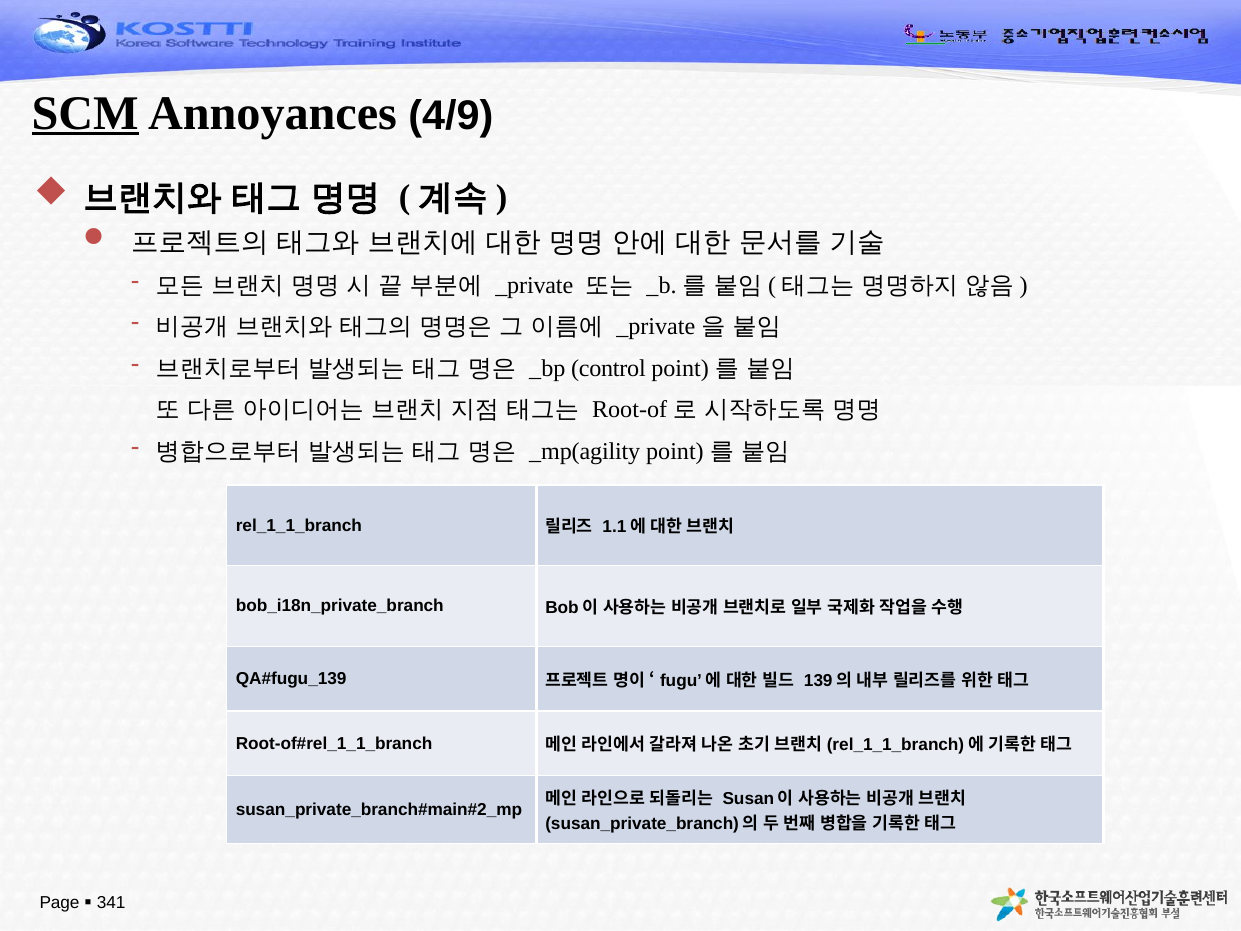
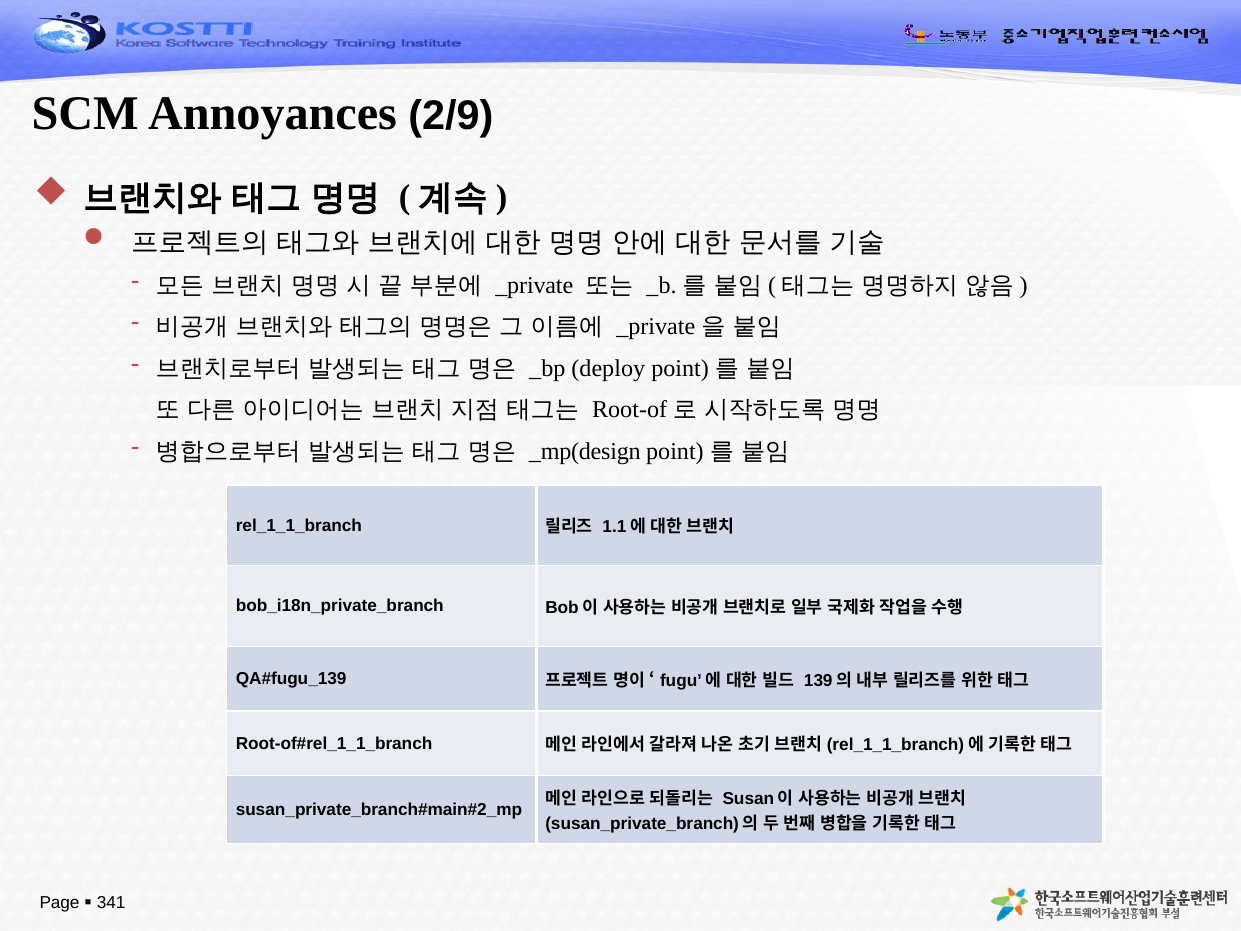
SCM underline: present -> none (85, 113)
4/9: 4/9 -> 2/9 (451, 115)
control: control -> deploy (608, 368)
_mp(agility: _mp(agility -> _mp(design (585, 451)
